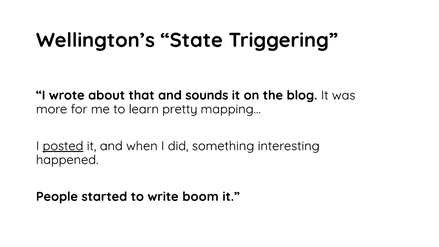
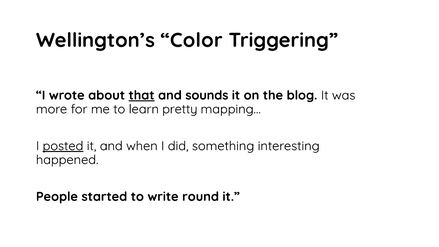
State: State -> Color (192, 40)
that underline: none -> present (142, 95)
boom: boom -> round (201, 197)
